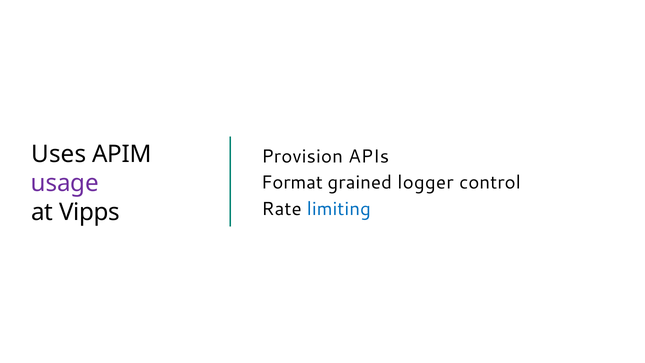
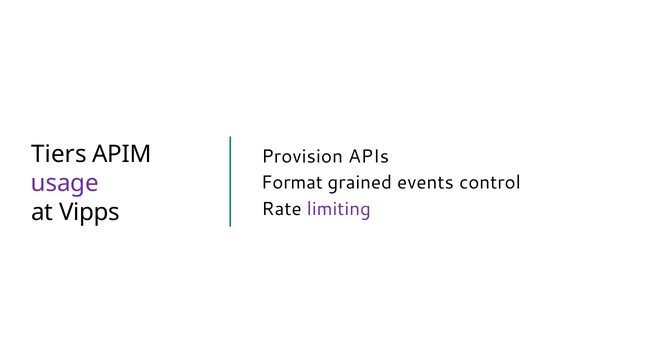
Uses: Uses -> Tiers (59, 154)
logger: logger -> events (426, 183)
limiting colour: blue -> purple (339, 209)
